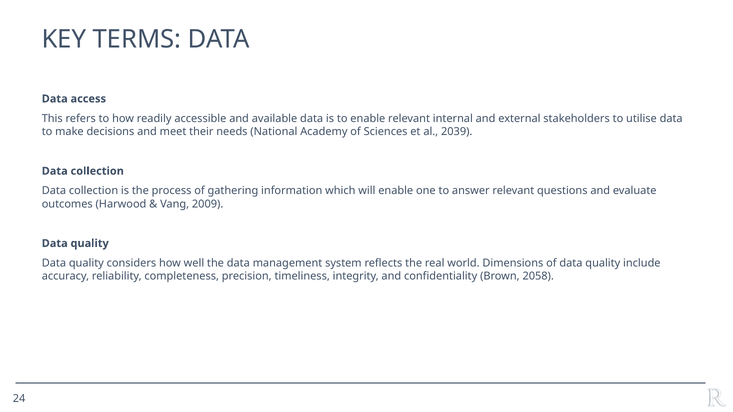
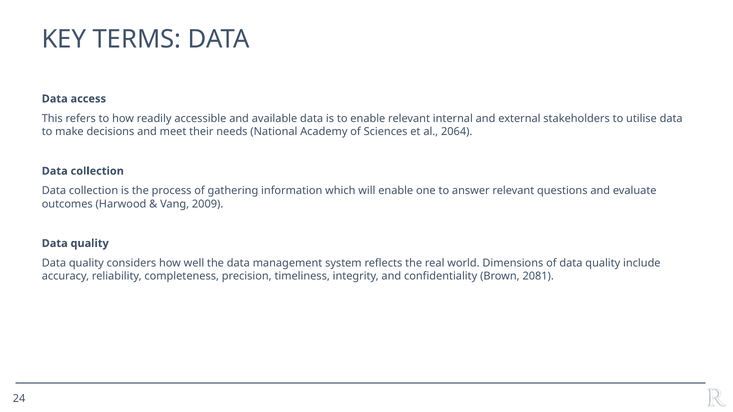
2039: 2039 -> 2064 (457, 132)
2058: 2058 -> 2081 (538, 276)
